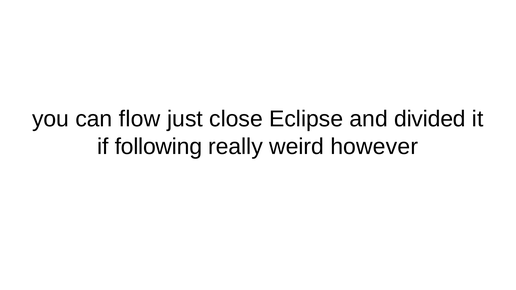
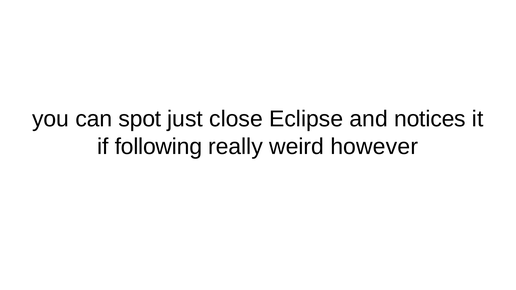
flow: flow -> spot (140, 119)
divided: divided -> notices (430, 119)
